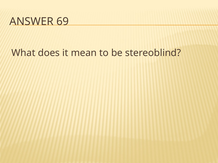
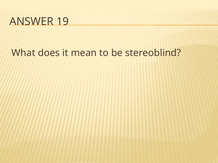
69: 69 -> 19 (63, 22)
